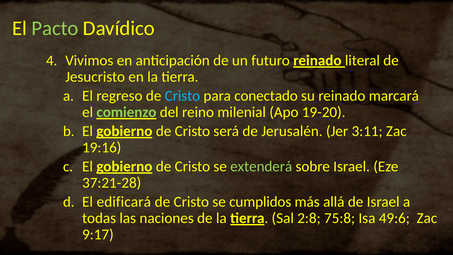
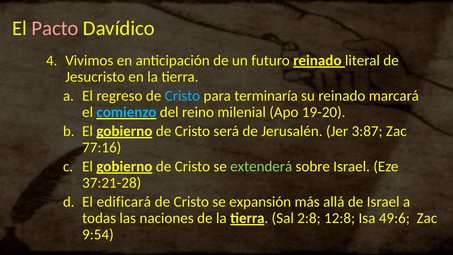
Pacto colour: light green -> pink (55, 28)
conectado: conectado -> terminaría (266, 96)
comienzo colour: light green -> light blue (126, 112)
3:11: 3:11 -> 3:87 (367, 131)
19:16: 19:16 -> 77:16 (102, 147)
cumplidos: cumplidos -> expansión (260, 202)
75:8: 75:8 -> 12:8 (340, 218)
9:17: 9:17 -> 9:54 (98, 234)
